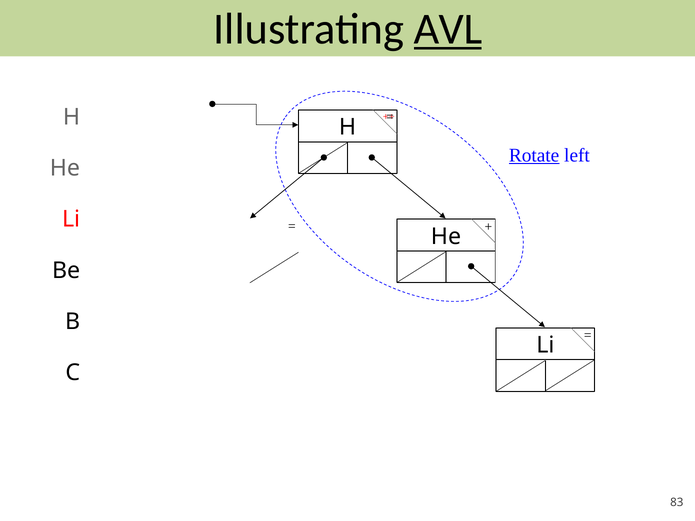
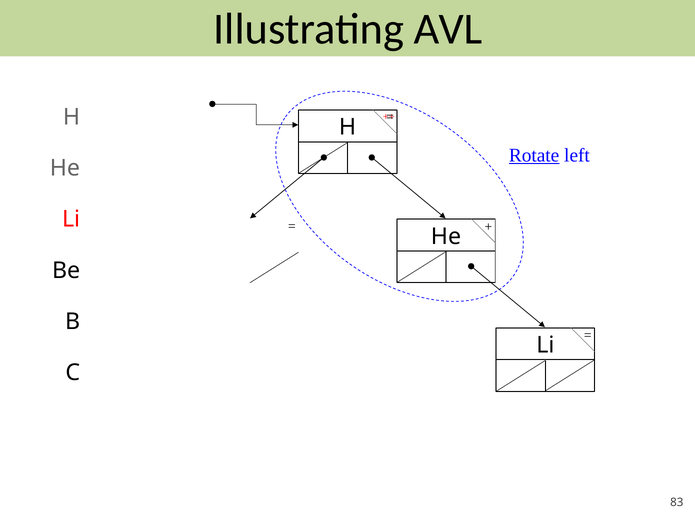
AVL underline: present -> none (448, 29)
